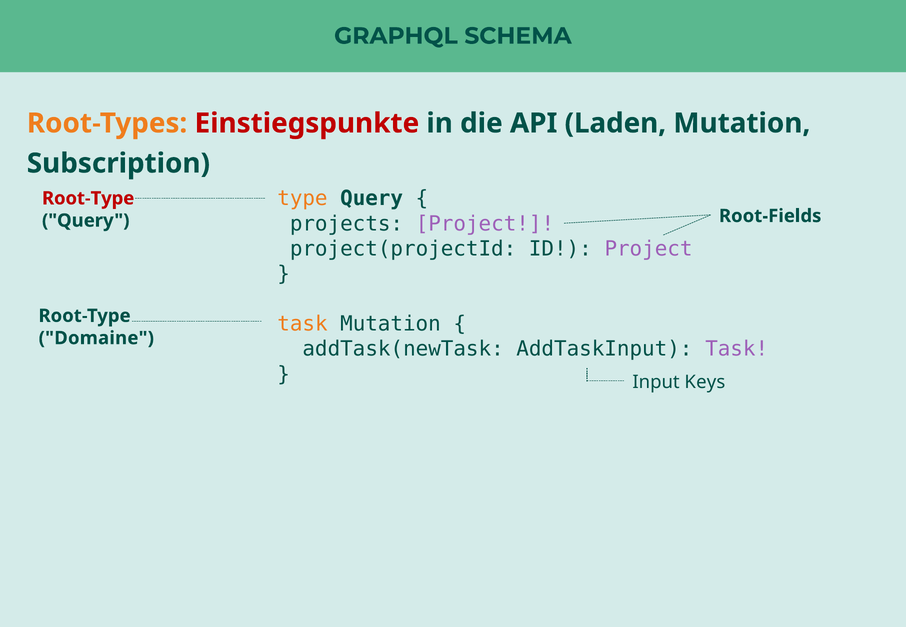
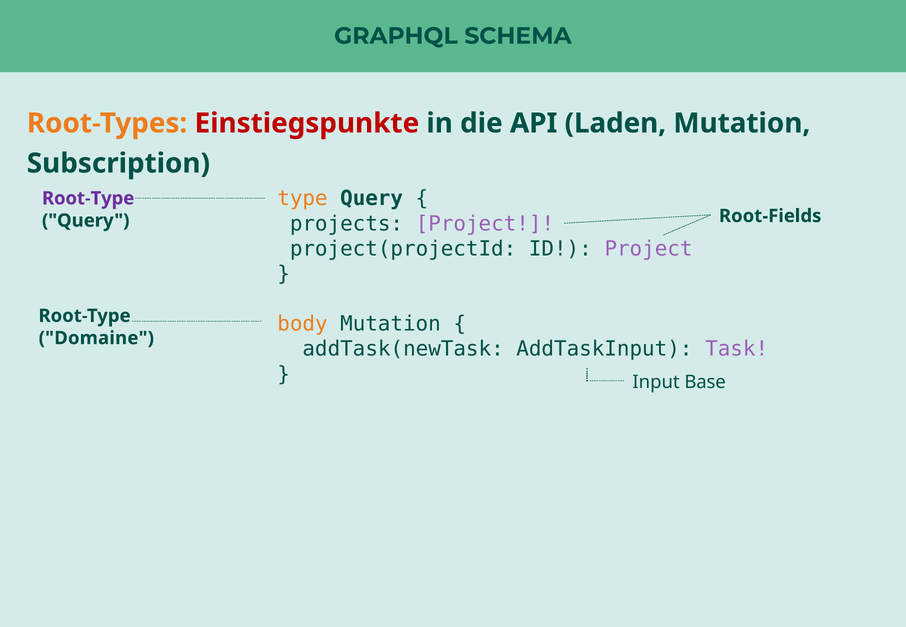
Root-Type colour: red -> purple (88, 198)
task: task -> body (302, 324)
Keys: Keys -> Base (705, 382)
